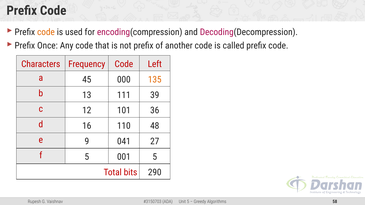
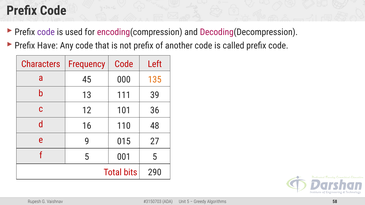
code colour: orange -> purple (46, 32)
Once: Once -> Have (47, 46)
041: 041 -> 015 (124, 142)
